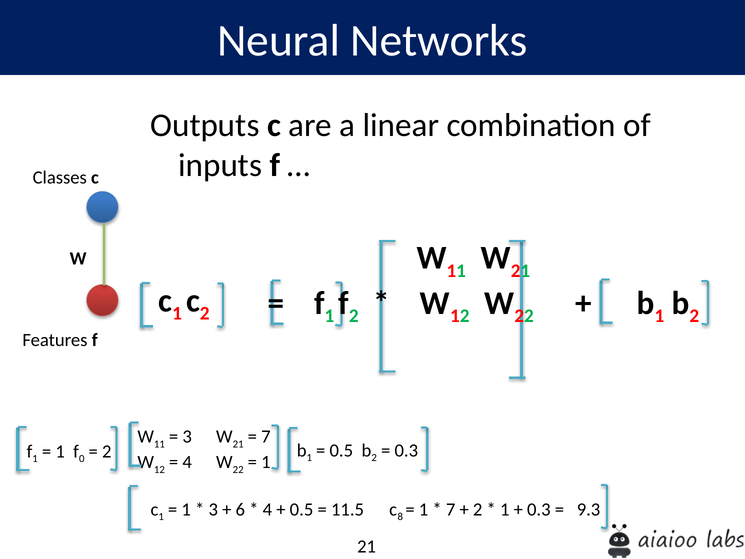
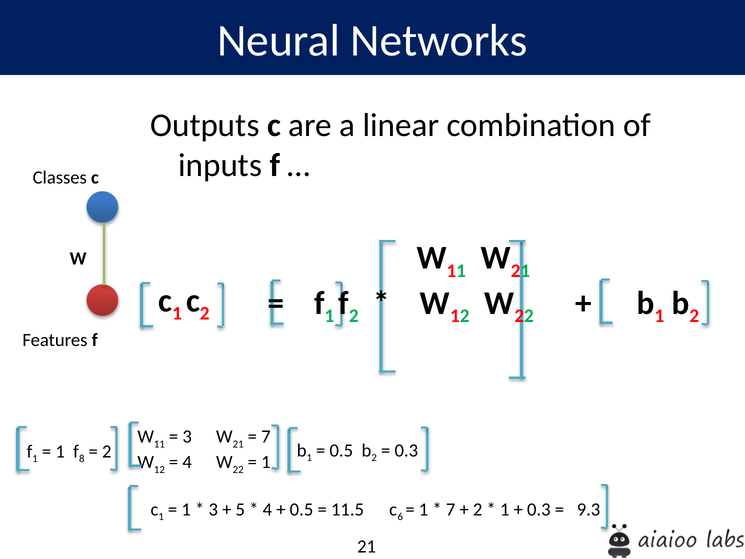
0: 0 -> 8 (82, 459)
6: 6 -> 5 (240, 509)
8: 8 -> 6 (400, 517)
